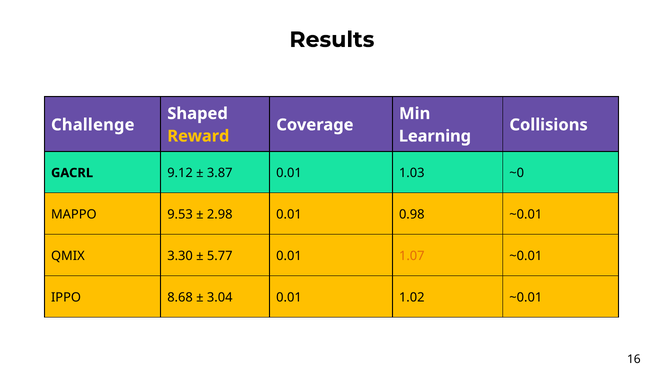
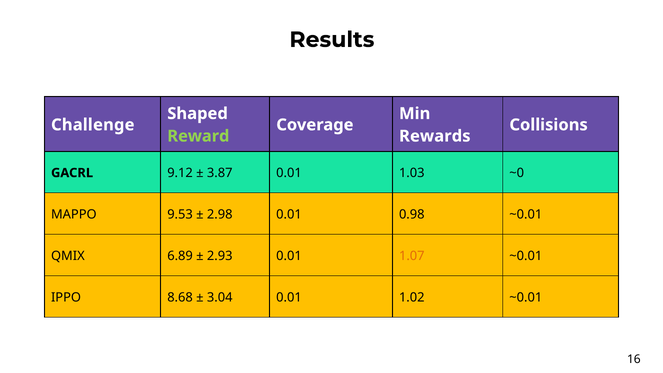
Reward colour: yellow -> light green (198, 136)
Learning: Learning -> Rewards (435, 136)
3.30: 3.30 -> 6.89 (180, 256)
5.77: 5.77 -> 2.93 (220, 256)
